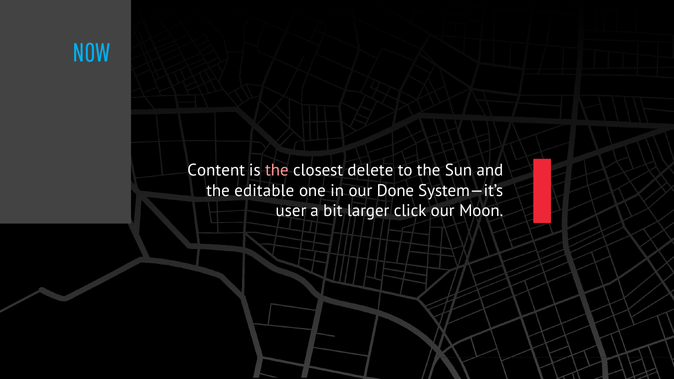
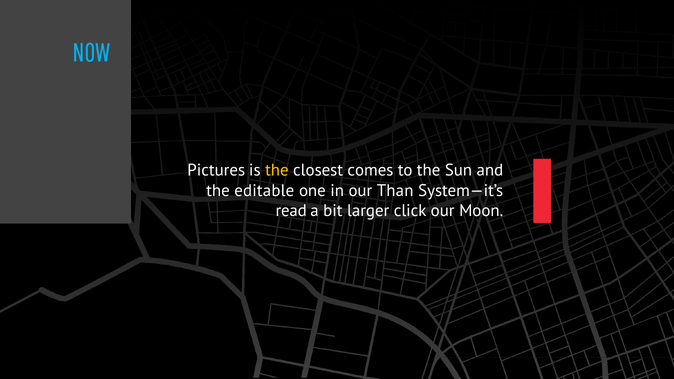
Content: Content -> Pictures (216, 171)
the colour: pink -> yellow (277, 171)
delete: delete -> comes (370, 171)
Done: Done -> Than (395, 191)
user: user -> read (291, 211)
